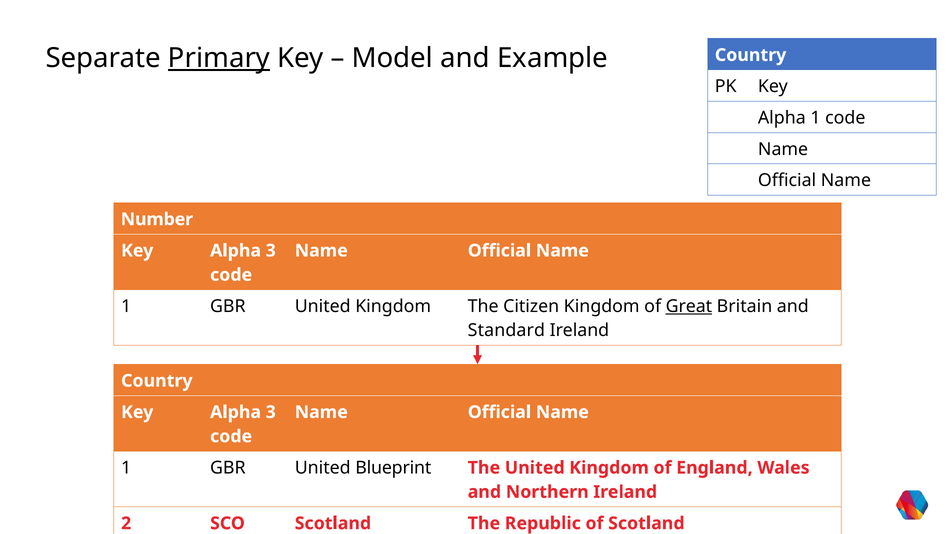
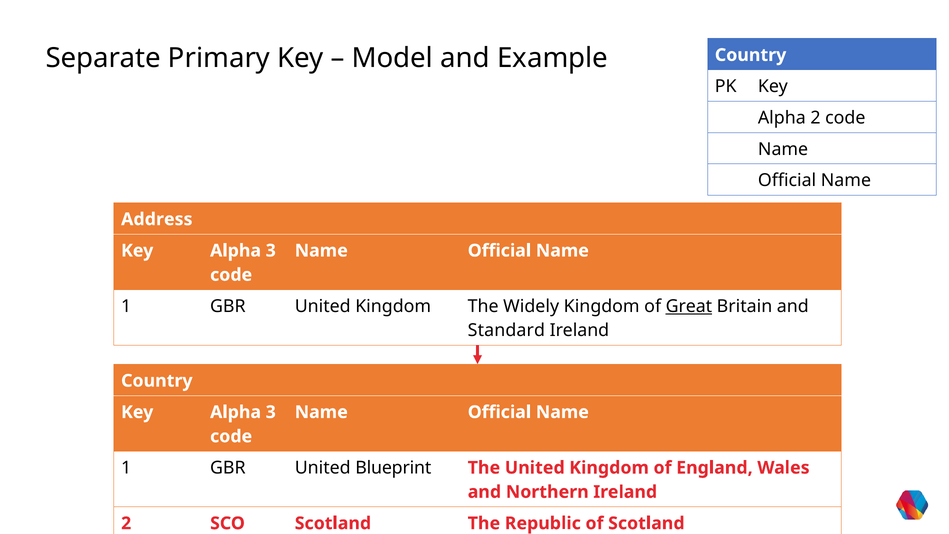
Primary underline: present -> none (219, 58)
Alpha 1: 1 -> 2 (815, 118)
Number: Number -> Address (157, 219)
Citizen: Citizen -> Widely (531, 306)
